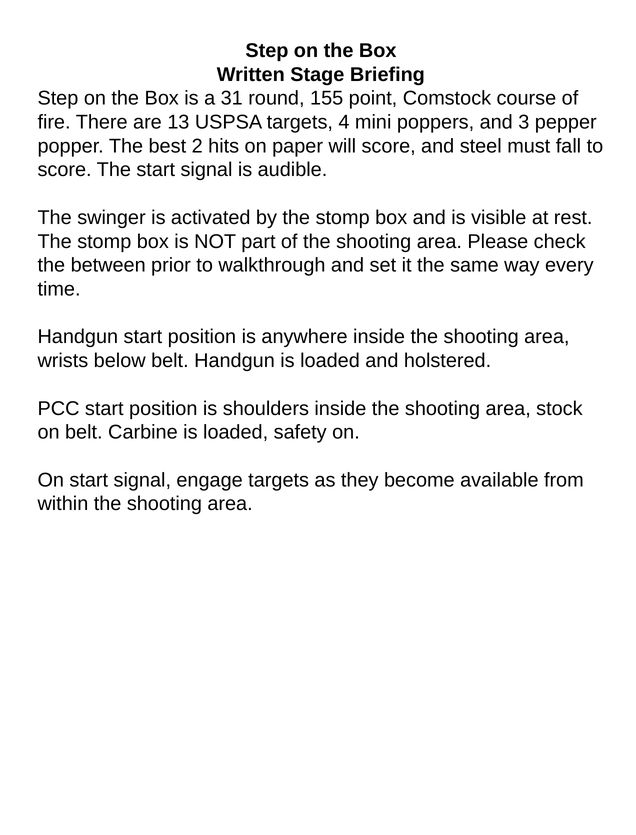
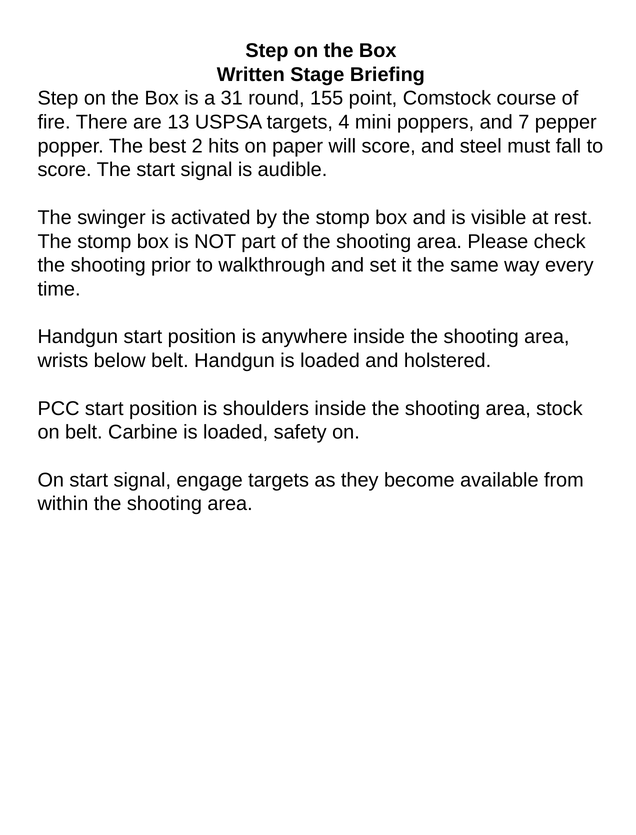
3: 3 -> 7 (524, 122)
between: between -> shooting (108, 265)
